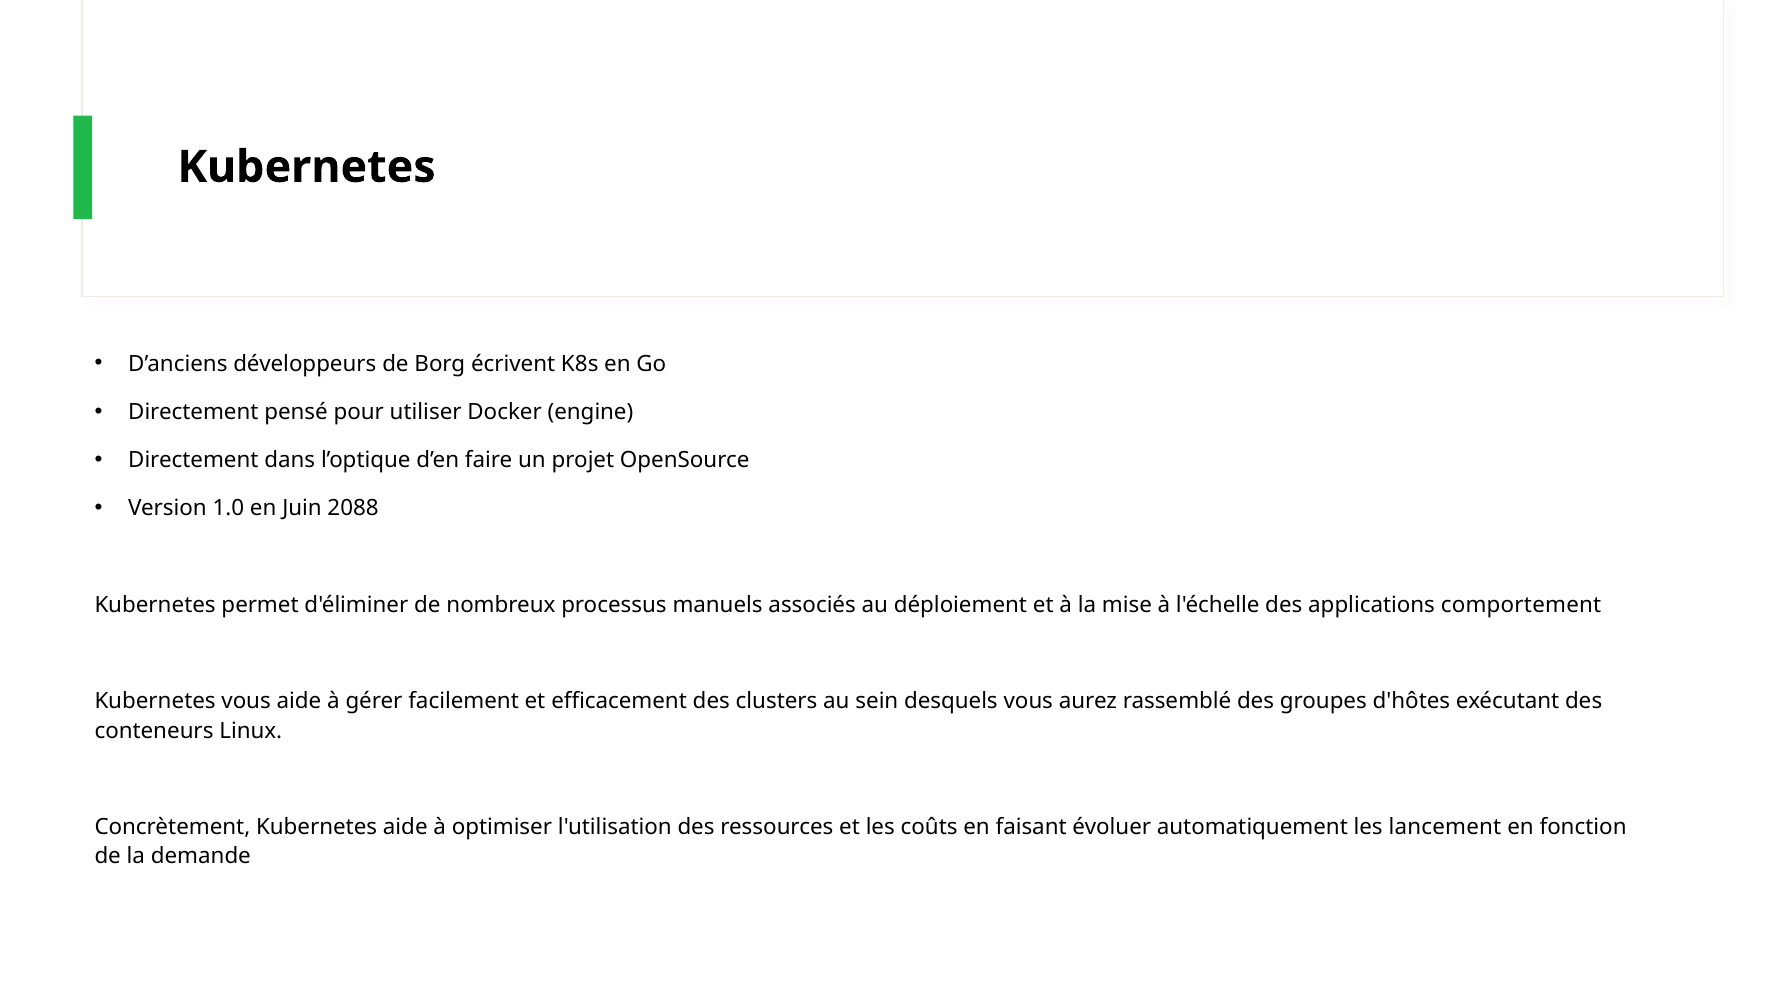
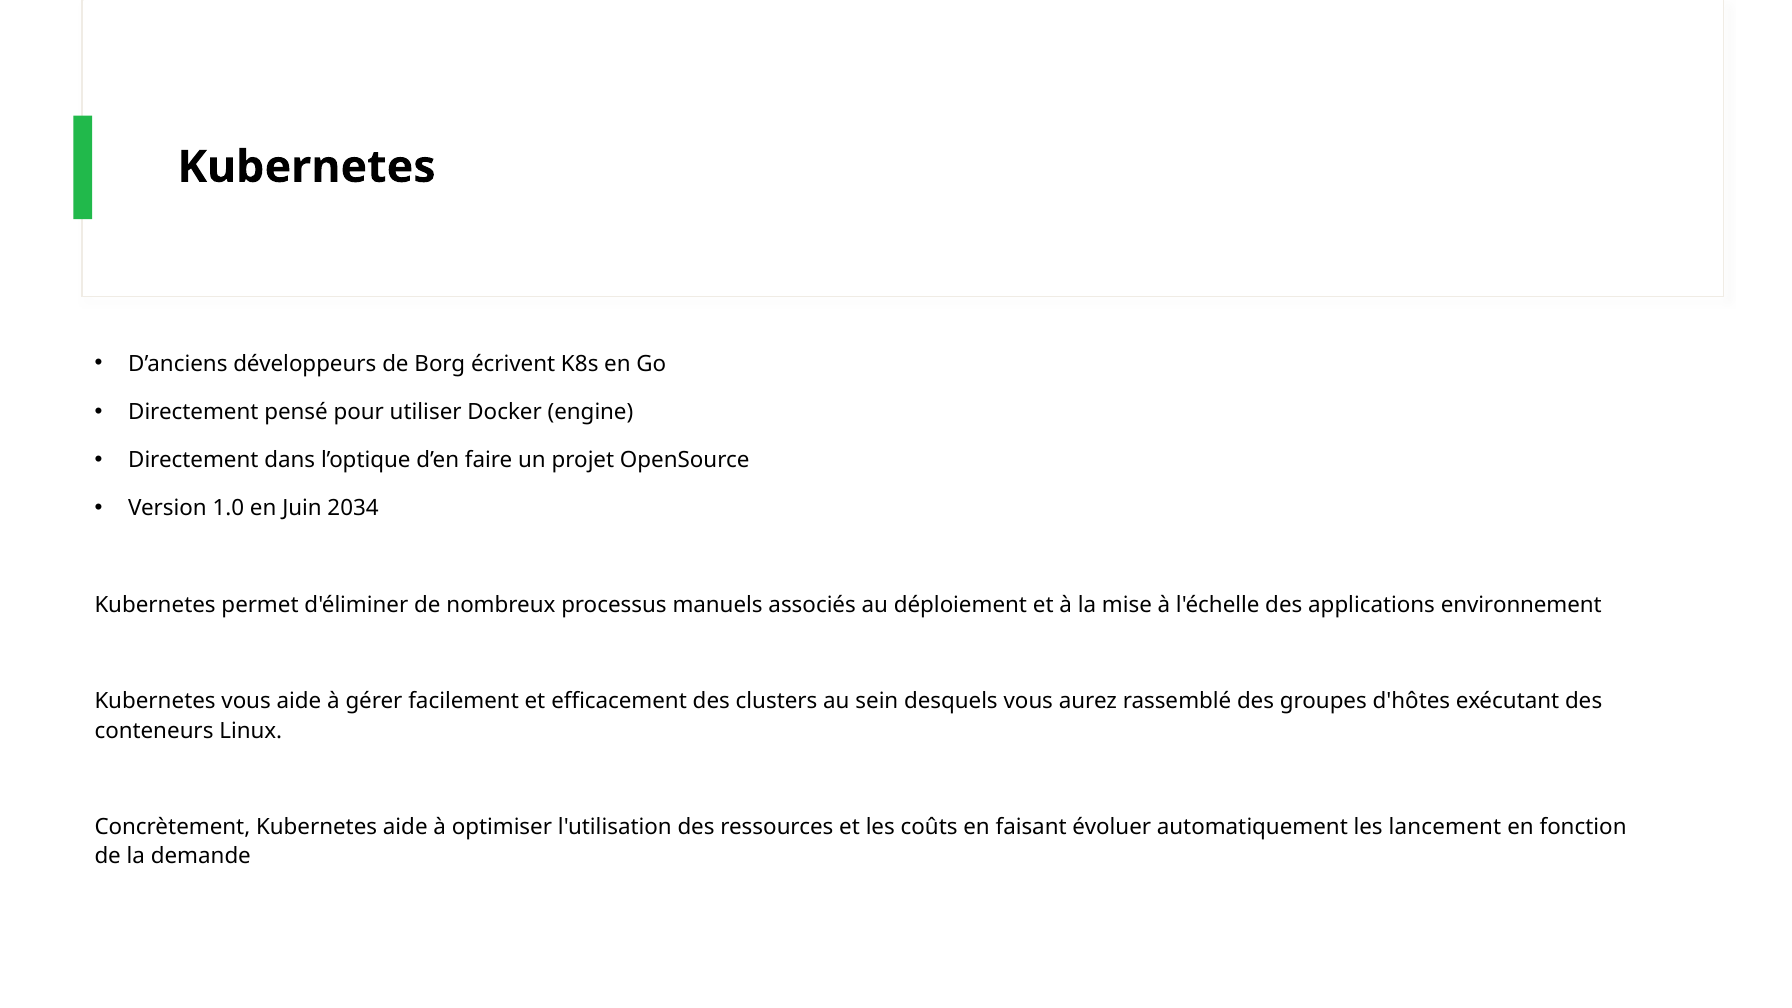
2088: 2088 -> 2034 (353, 508)
comportement: comportement -> environnement (1521, 605)
